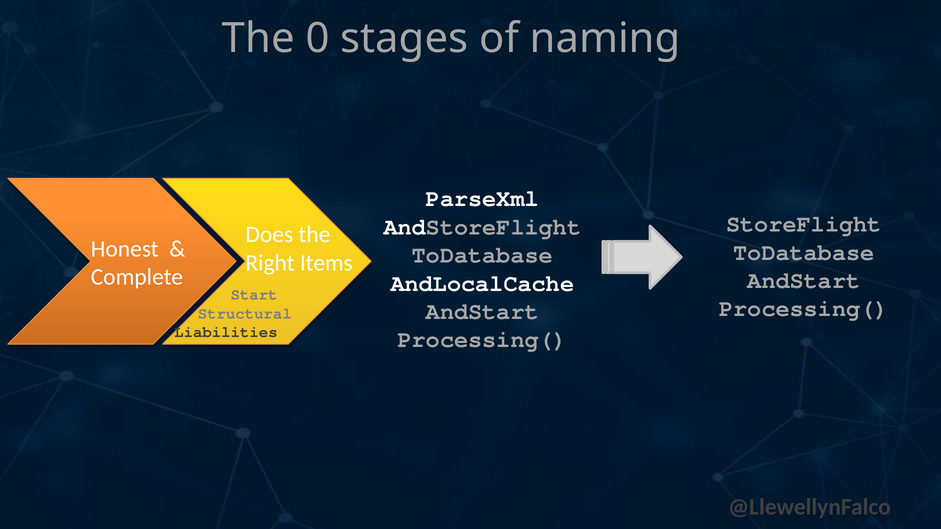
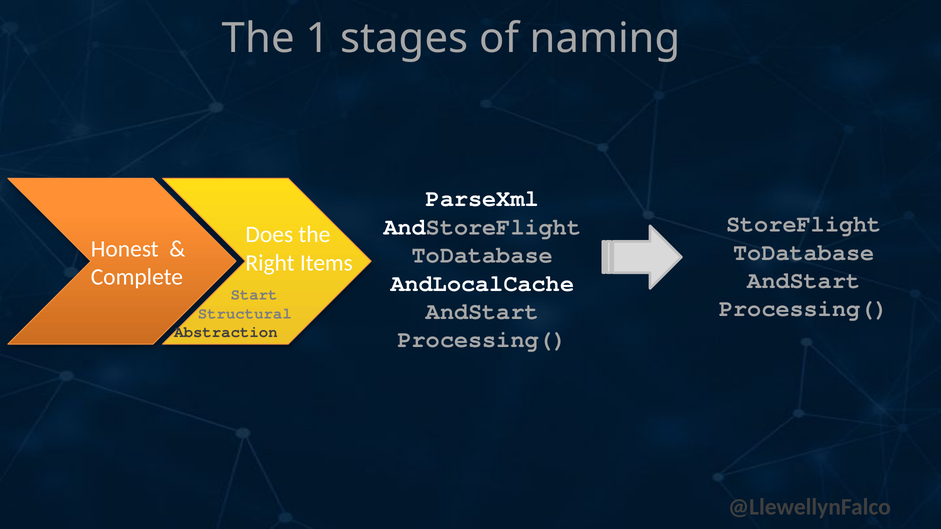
0: 0 -> 1 (317, 39)
Liabilities: Liabilities -> Abstraction (226, 332)
